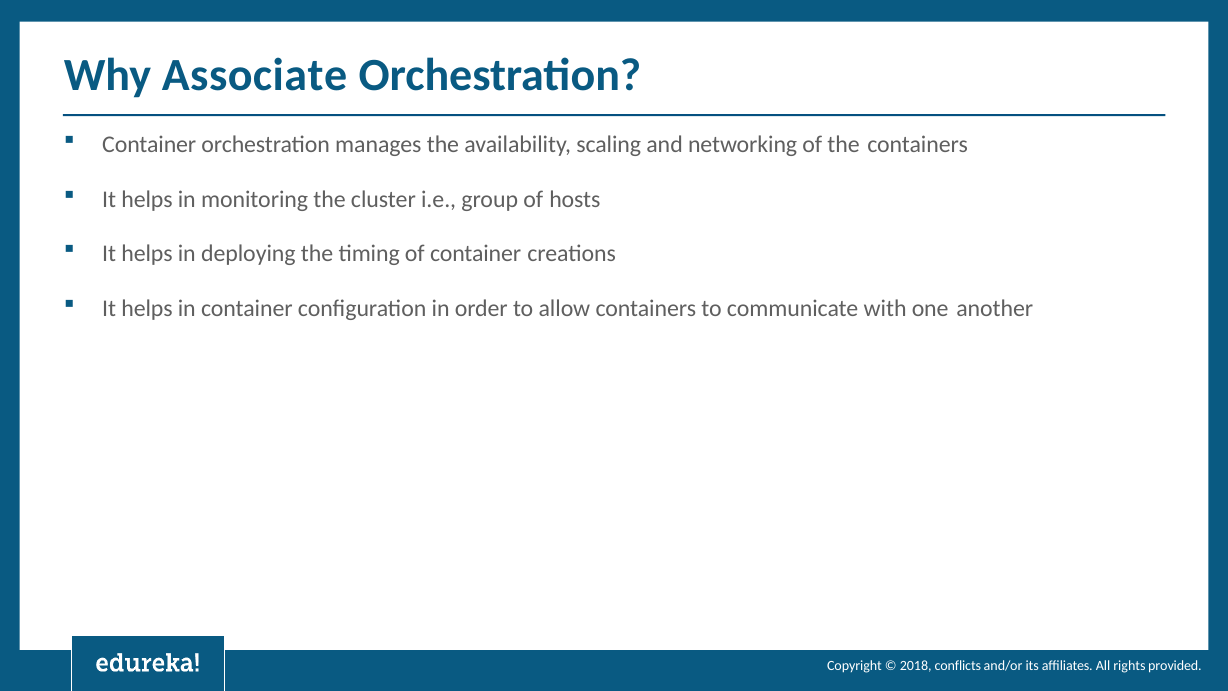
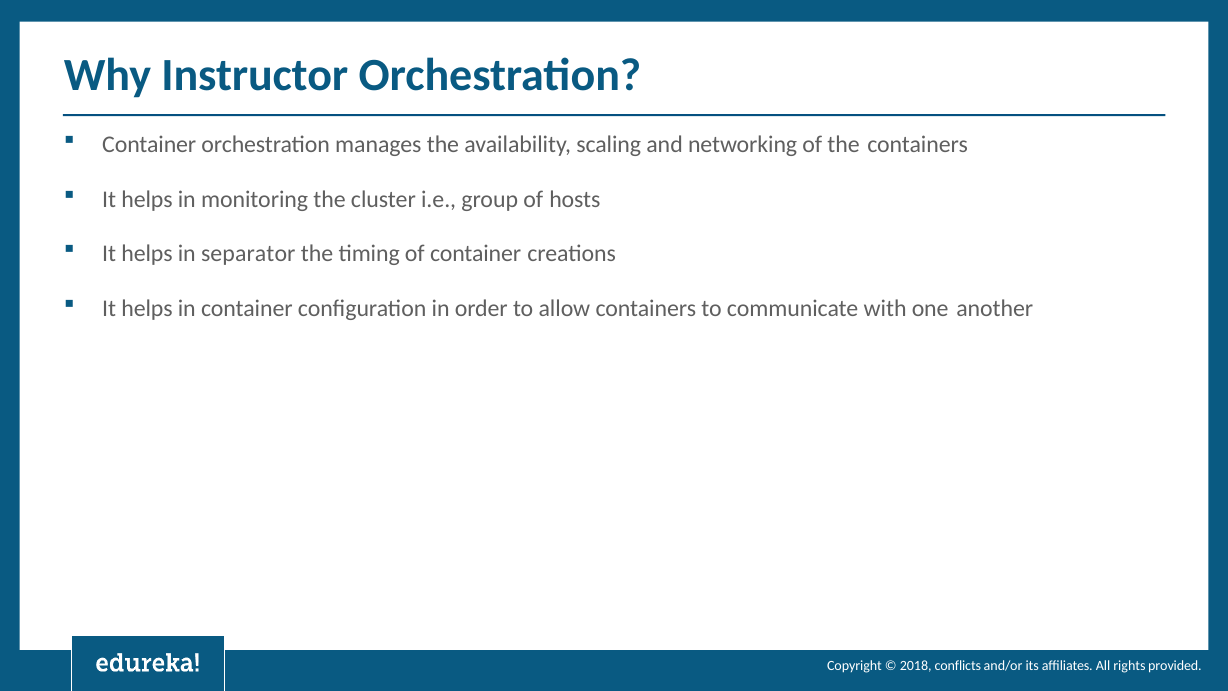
Associate: Associate -> Instructor (255, 75)
deploying: deploying -> separator (248, 254)
